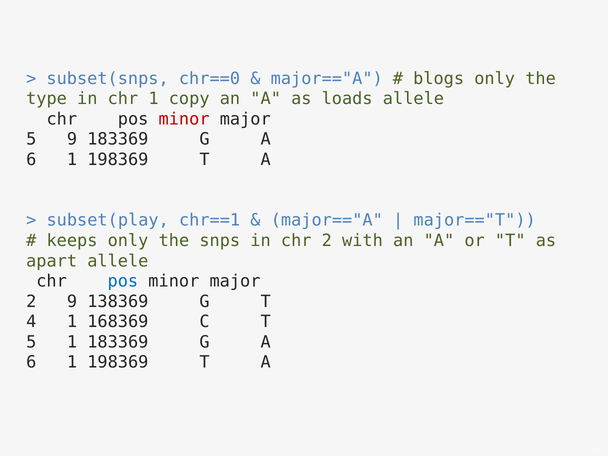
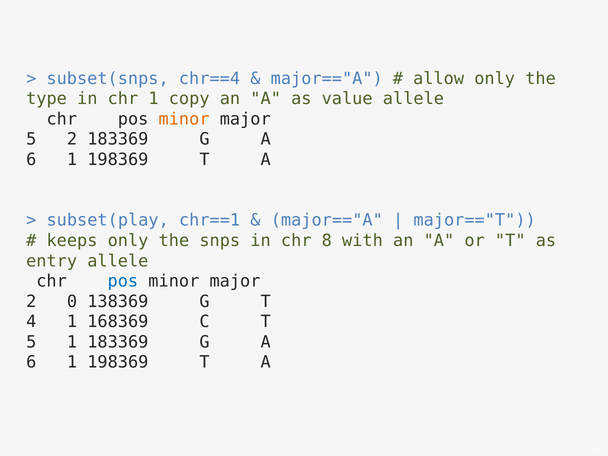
chr==0: chr==0 -> chr==4 (210, 78)
blogs: blogs -> allow (439, 78)
loads: loads -> value (347, 99)
minor colour: red -> orange (184, 119)
5 9: 9 -> 2 (72, 139)
chr 2: 2 -> 8 (327, 241)
apart: apart -> entry (52, 261)
2 9: 9 -> 0 (72, 302)
